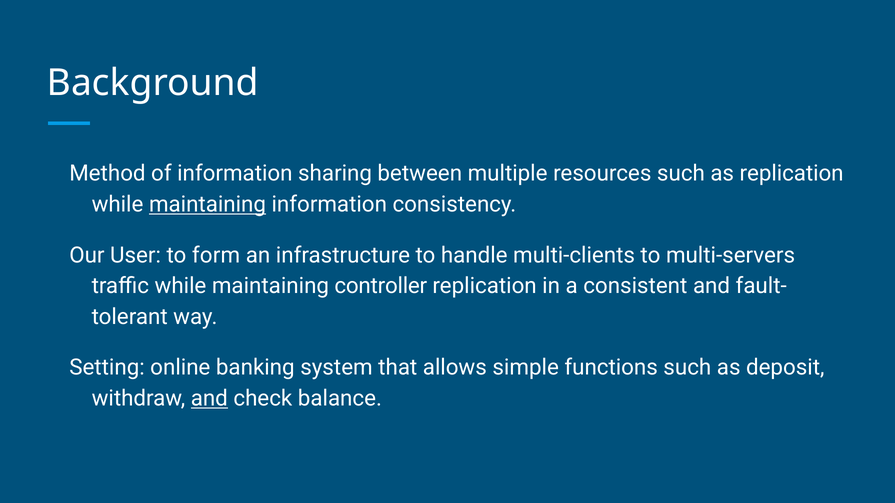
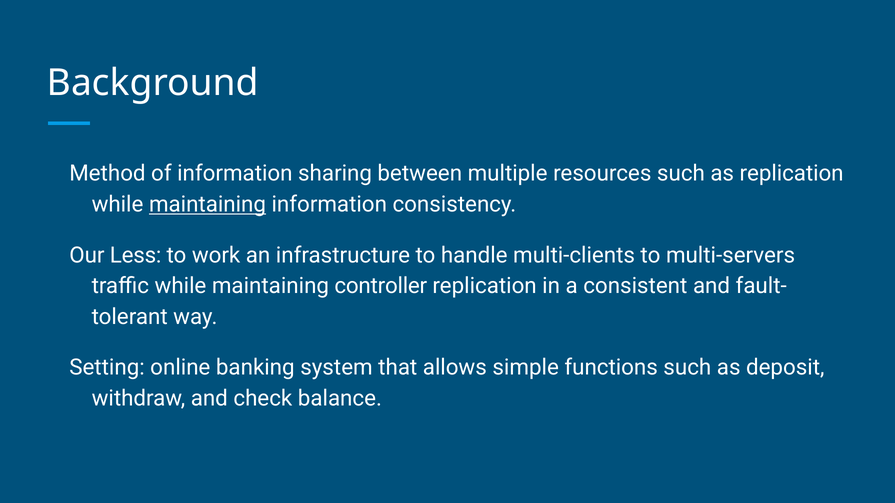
User: User -> Less (136, 255)
form: form -> work (216, 255)
and underline: present -> none (209, 399)
